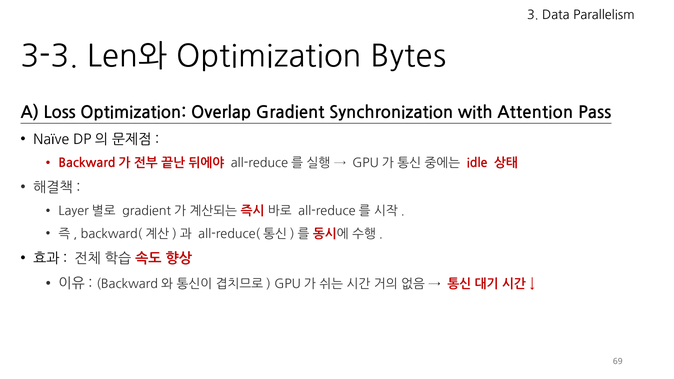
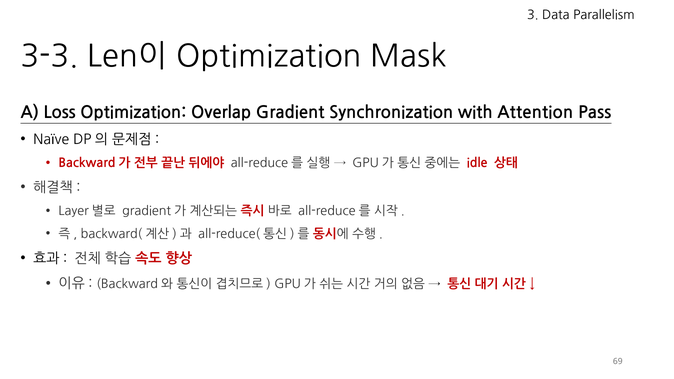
Len와: Len와 -> Len이 (127, 56)
Bytes: Bytes -> Mask (408, 56)
